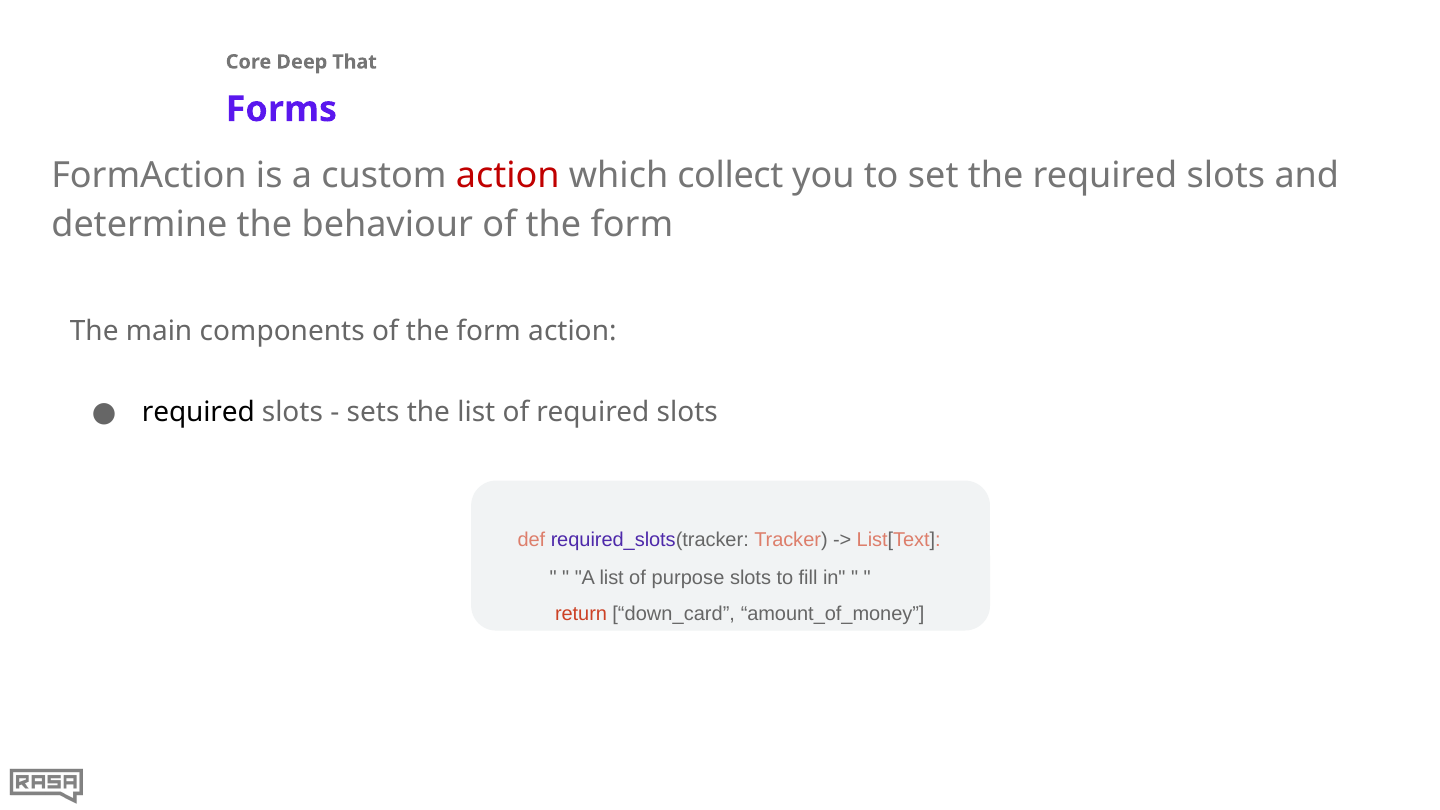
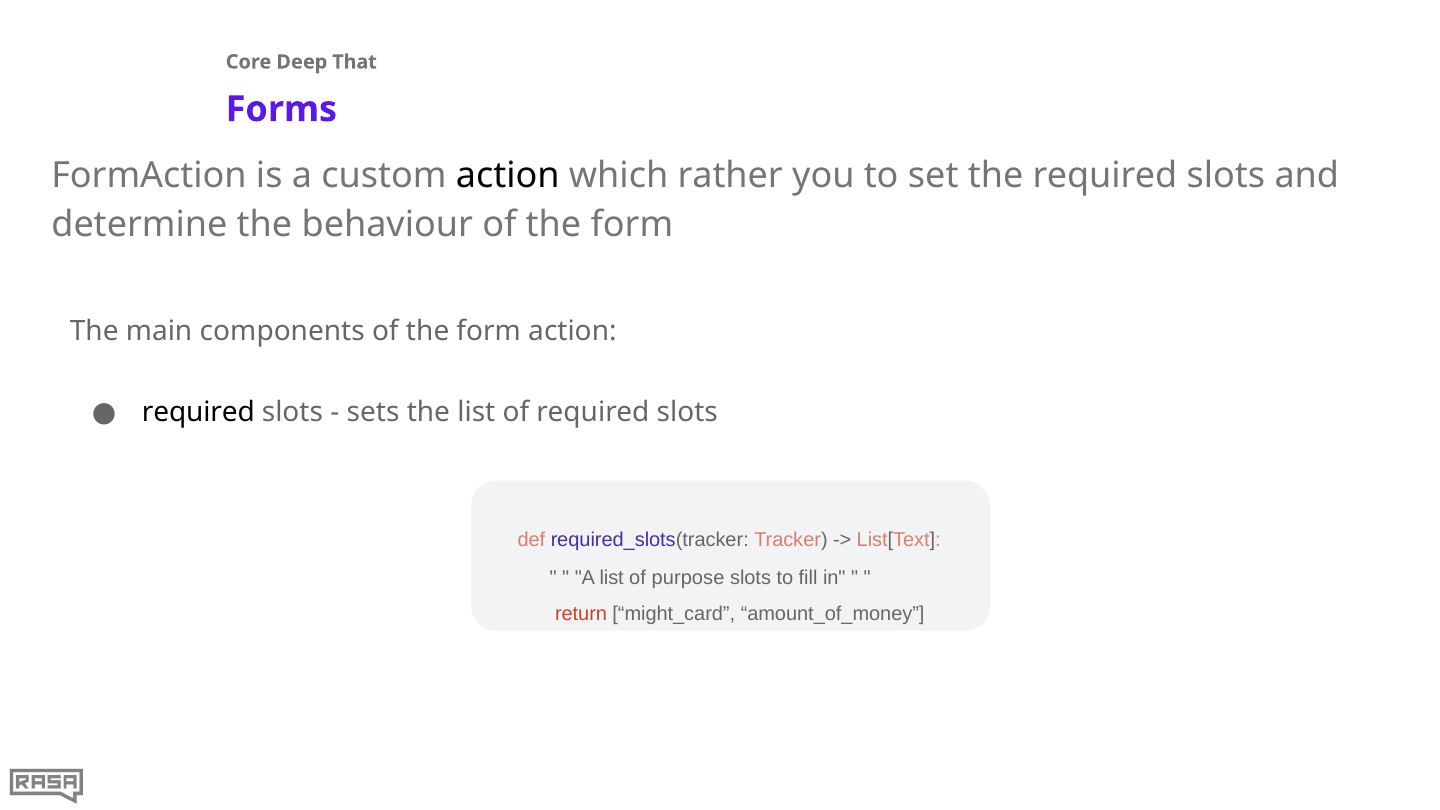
action colour: red -> black (508, 175)
collect: collect -> rather (730, 175)
down_card: down_card -> might_card (674, 614)
